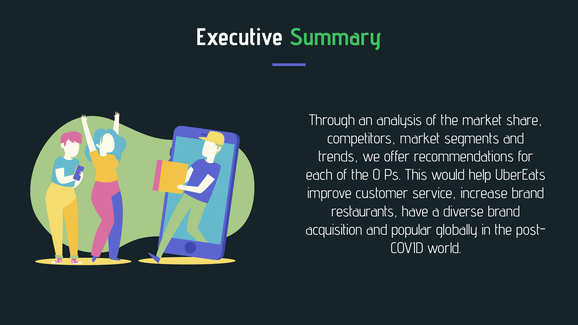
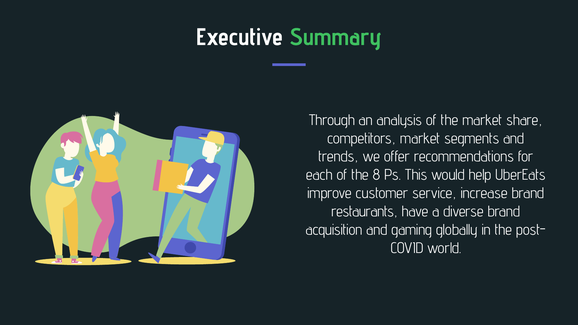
0: 0 -> 8 (377, 175)
popular: popular -> gaming (412, 230)
